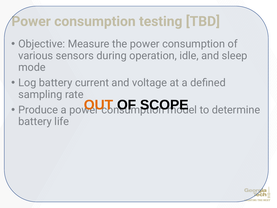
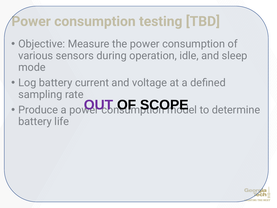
OUT colour: orange -> purple (99, 105)
